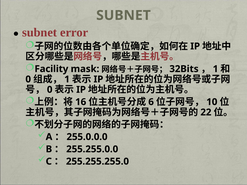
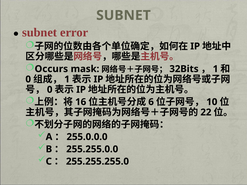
Facility: Facility -> Occurs (51, 69)
